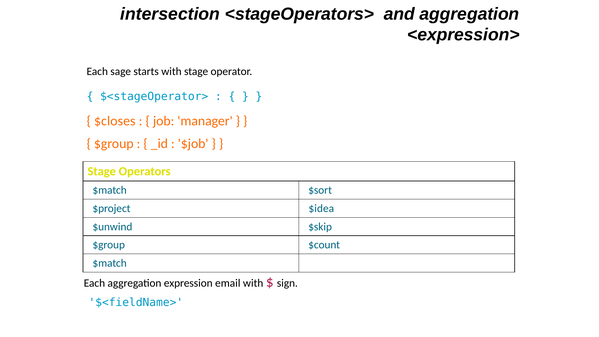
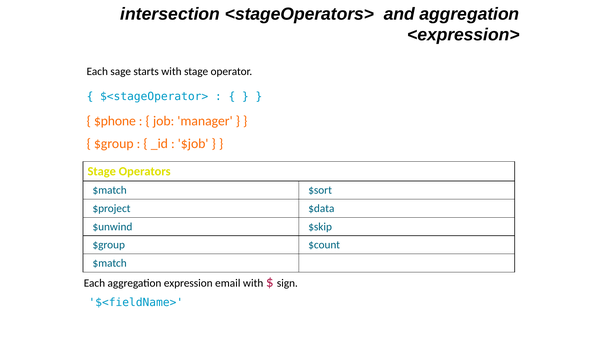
$closes: $closes -> $phone (115, 121)
$idea: $idea -> $data (321, 208)
